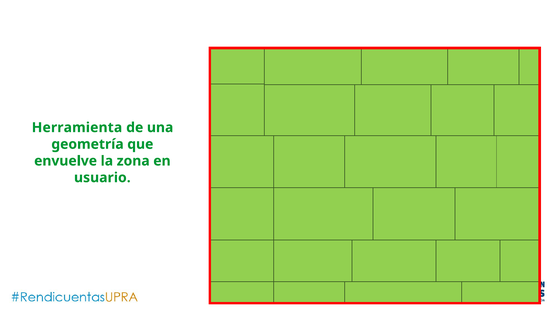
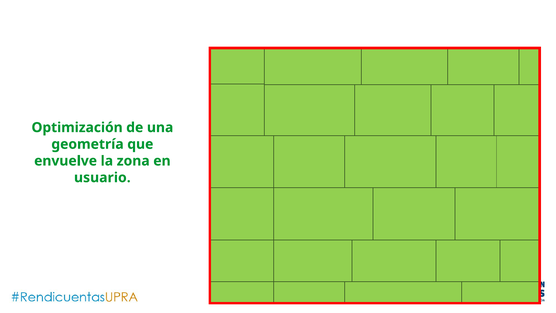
Herramienta: Herramienta -> Optimización (77, 127)
